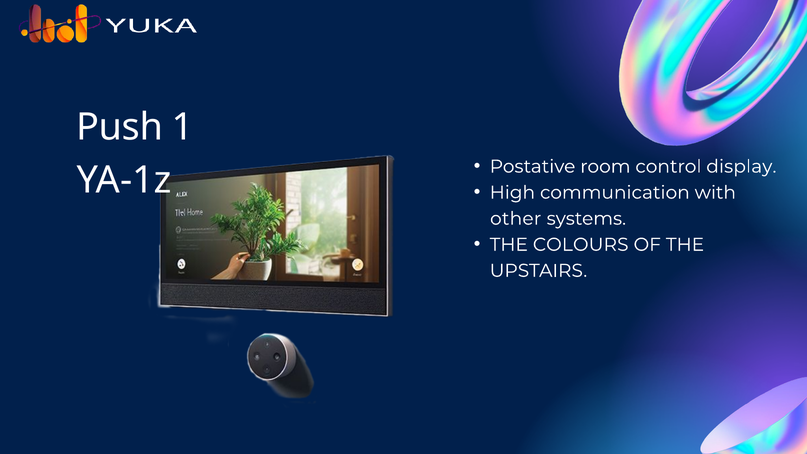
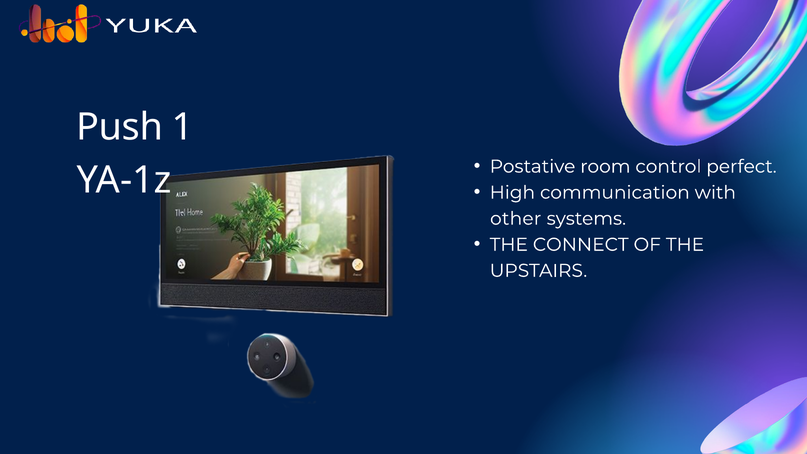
display: display -> perfect (741, 166)
COLOURS: COLOURS -> CONNECT (581, 245)
